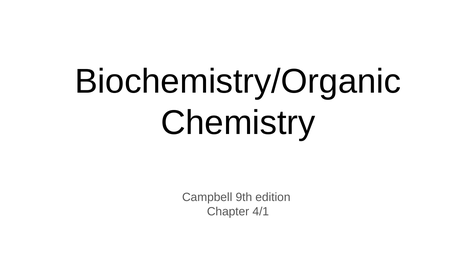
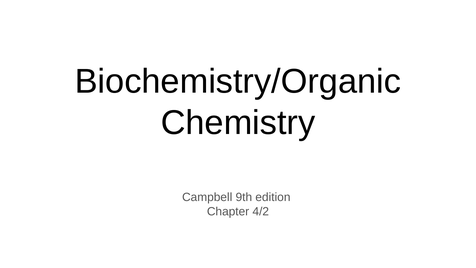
4/1: 4/1 -> 4/2 (261, 211)
